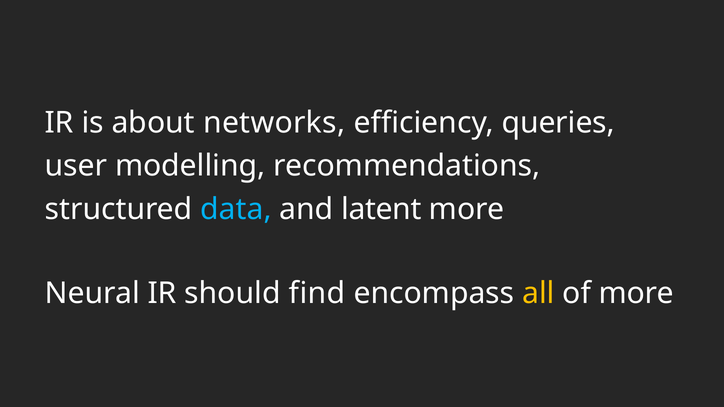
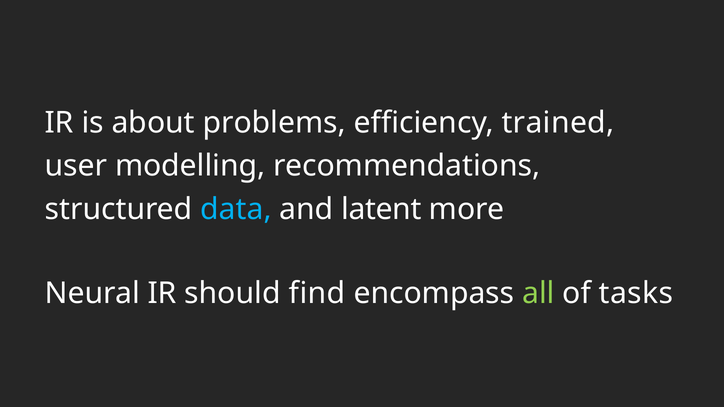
networks: networks -> problems (274, 123)
queries: queries -> trained (558, 123)
all colour: yellow -> light green (538, 294)
of more: more -> tasks (636, 294)
